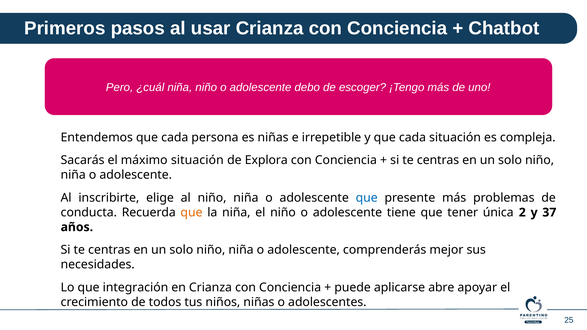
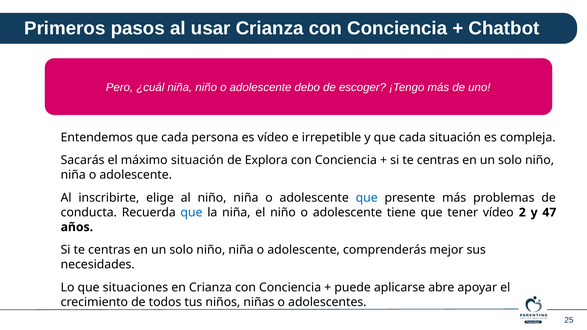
es niñas: niñas -> vídeo (273, 138)
que colour: orange -> blue (191, 213)
tener única: única -> vídeo (498, 213)
37: 37 -> 47 (549, 213)
integración: integración -> situaciones (135, 288)
